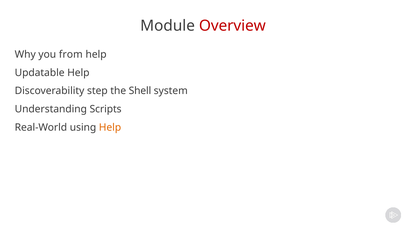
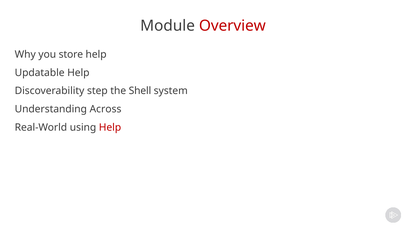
from: from -> store (71, 54)
Scripts: Scripts -> Across (106, 109)
Help colour: orange -> red (110, 127)
